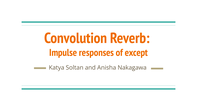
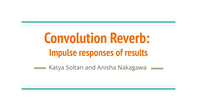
except: except -> results (136, 53)
